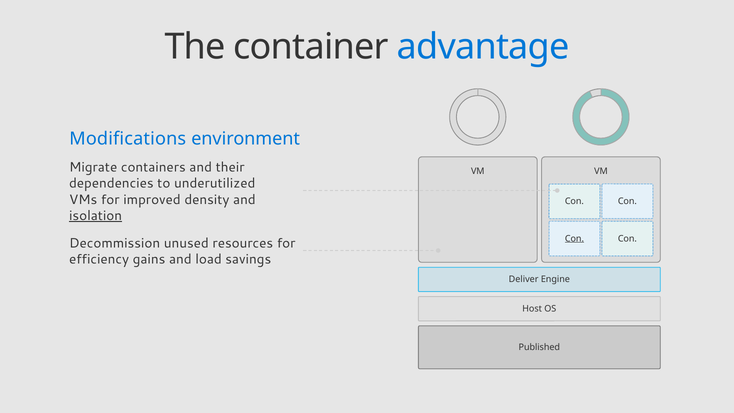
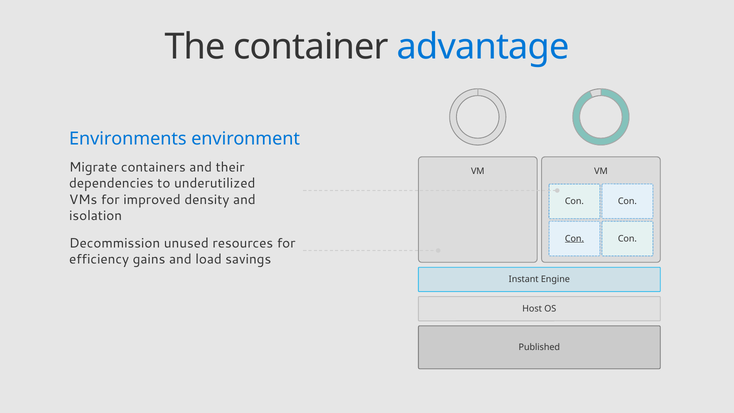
Modifications: Modifications -> Environments (128, 139)
isolation underline: present -> none (96, 216)
Deliver: Deliver -> Instant (524, 279)
